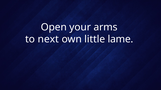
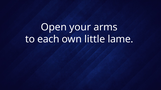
next: next -> each (48, 39)
